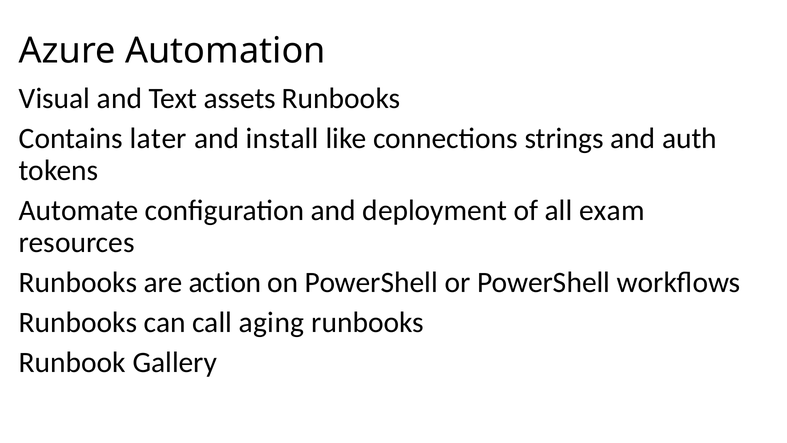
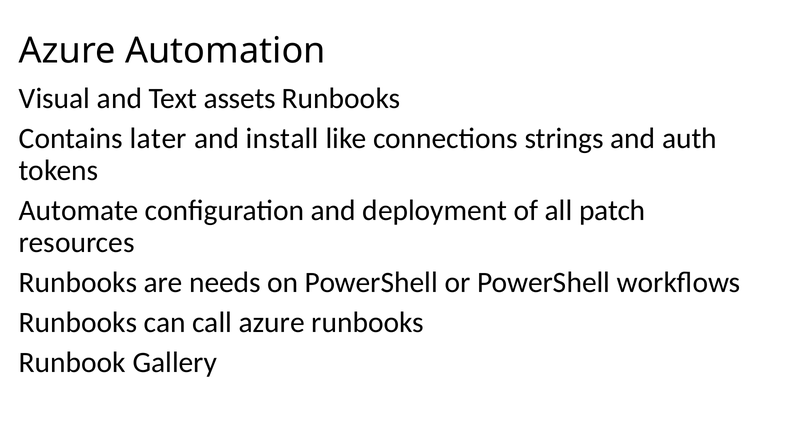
exam: exam -> patch (612, 210)
action: action -> needs (225, 282)
call aging: aging -> azure (272, 322)
